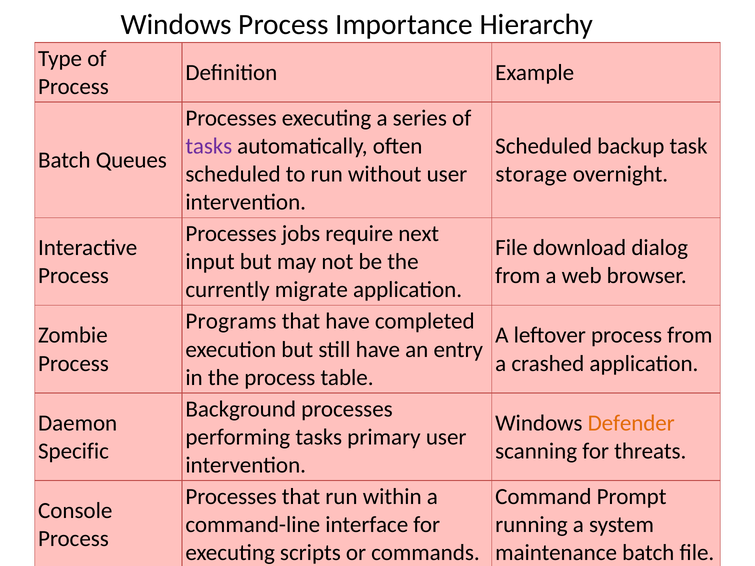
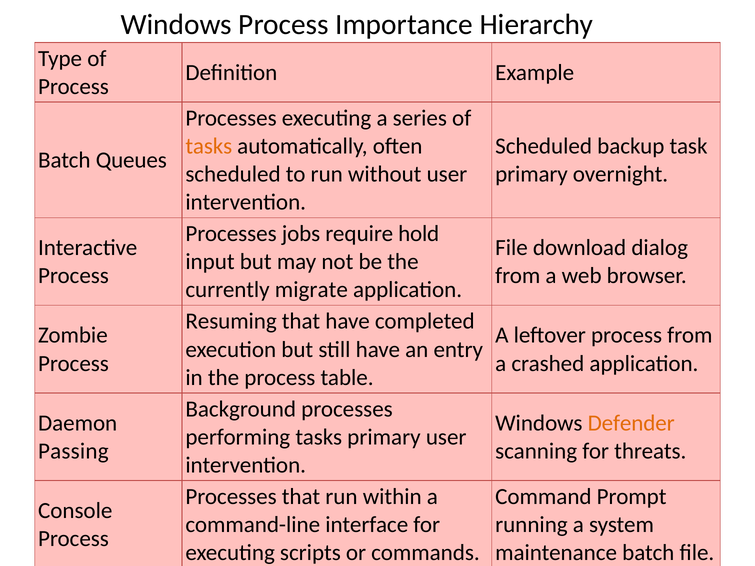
tasks colour: purple -> orange (209, 146)
storage: storage -> primary (531, 174)
next: next -> hold (419, 234)
Programs: Programs -> Resuming (231, 321)
Specific: Specific -> Passing (73, 451)
